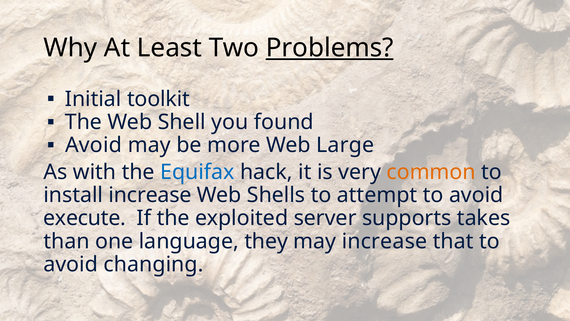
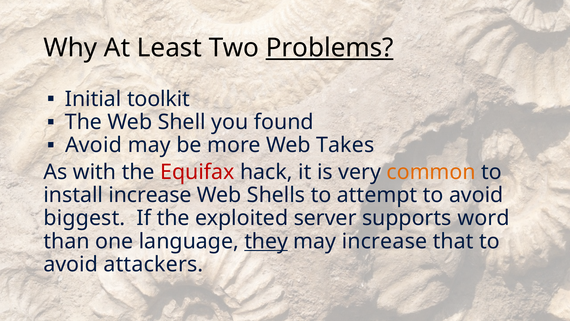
Large: Large -> Takes (345, 145)
Equifax colour: blue -> red (197, 172)
execute: execute -> biggest (84, 218)
takes: takes -> word (484, 218)
they underline: none -> present (266, 241)
changing: changing -> attackers (153, 264)
